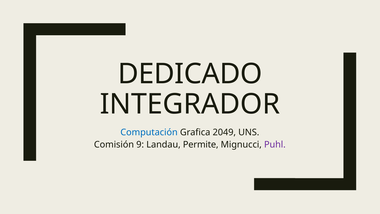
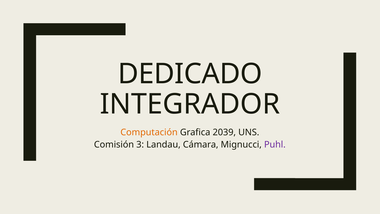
Computación colour: blue -> orange (149, 132)
2049: 2049 -> 2039 (224, 132)
9: 9 -> 3 (140, 144)
Permite: Permite -> Cámara (201, 144)
